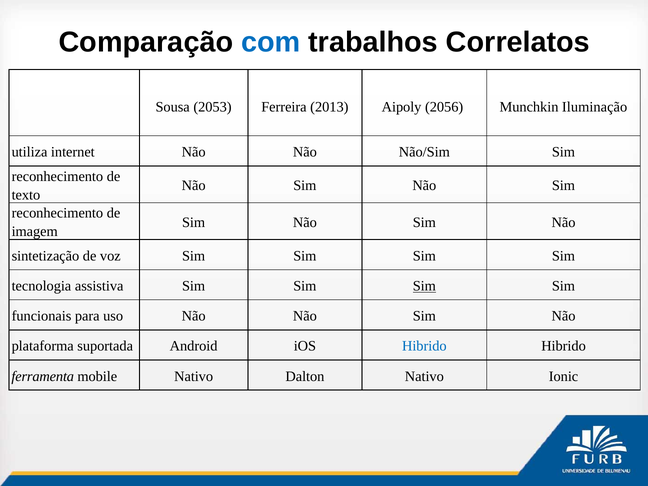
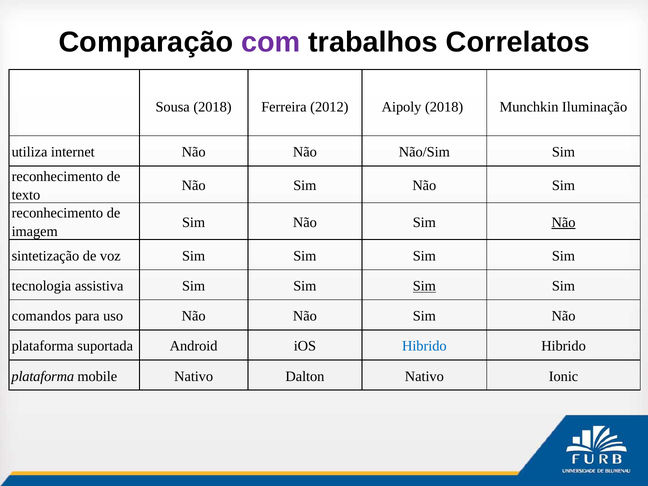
com colour: blue -> purple (271, 42)
Sousa 2053: 2053 -> 2018 (213, 107)
2013: 2013 -> 2012 (329, 107)
Aipoly 2056: 2056 -> 2018 (444, 107)
Não underline: none -> present (564, 222)
funcionais: funcionais -> comandos (41, 316)
ferramenta: ferramenta -> plataforma (43, 376)
